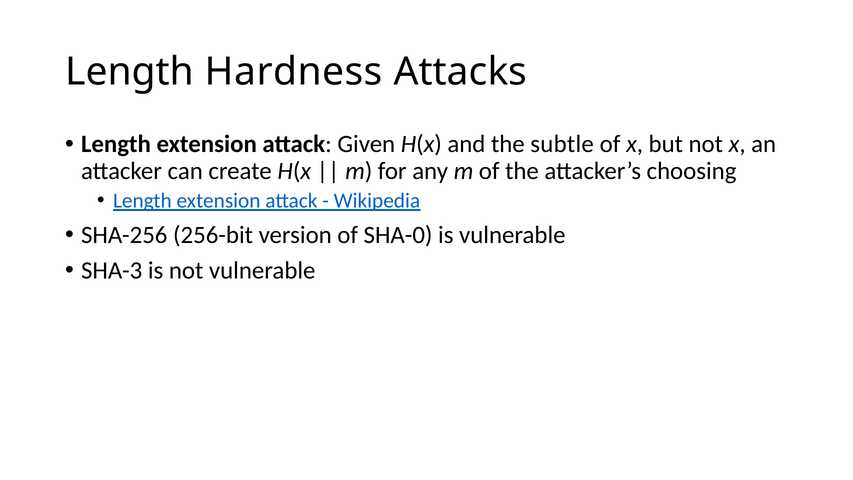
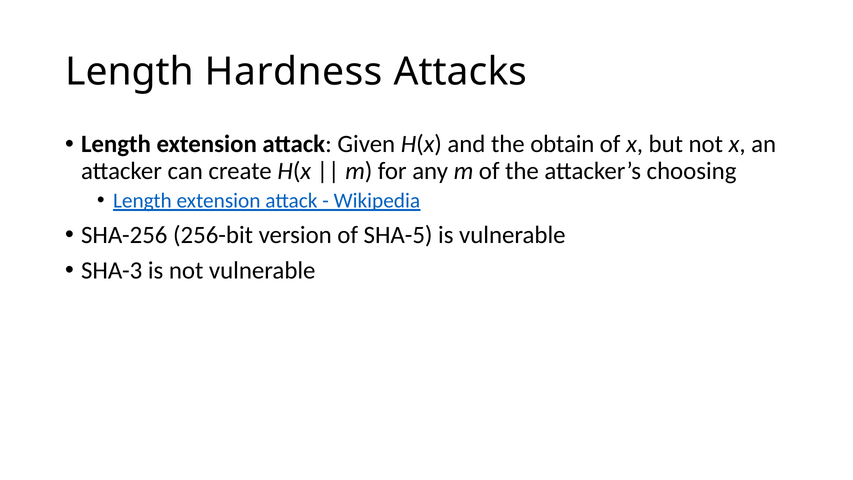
subtle: subtle -> obtain (562, 144)
SHA-0: SHA-0 -> SHA-5 (398, 235)
